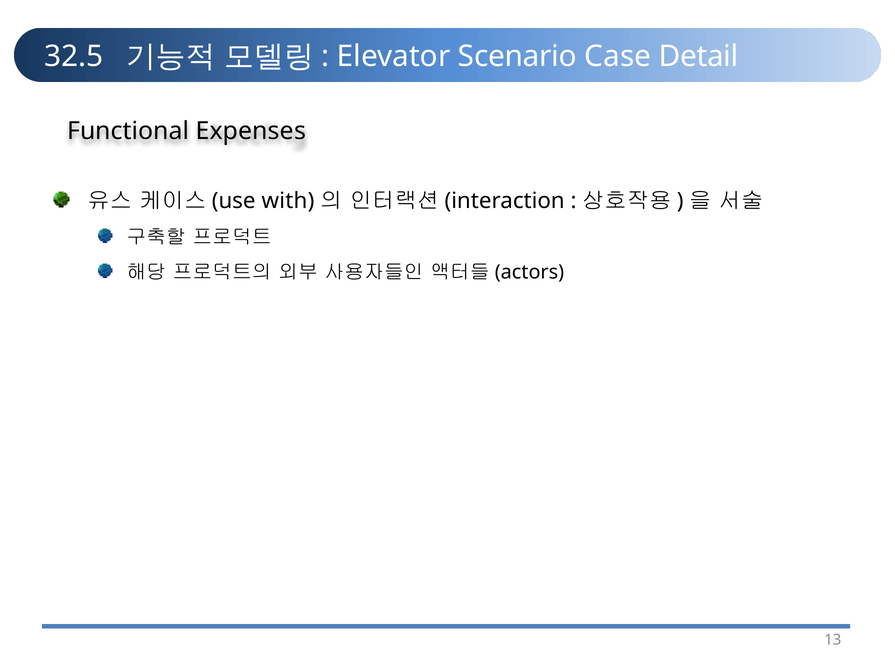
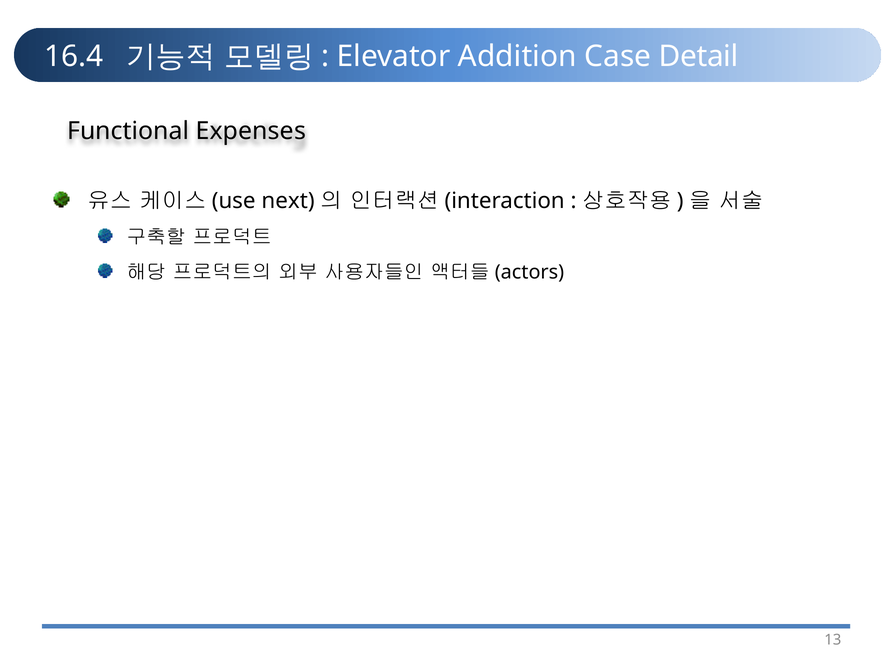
32.5: 32.5 -> 16.4 (74, 56)
Scenario: Scenario -> Addition (517, 56)
with: with -> next (288, 201)
